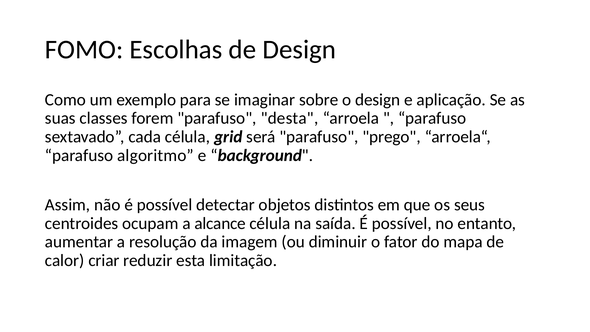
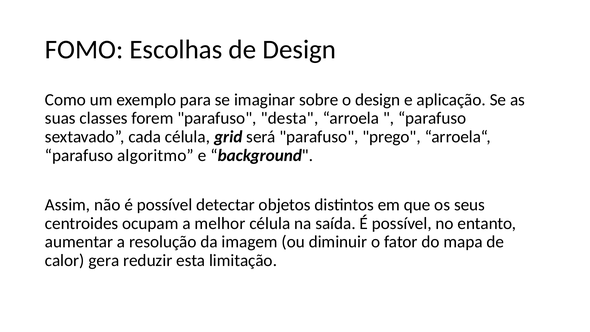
alcance: alcance -> melhor (220, 223)
criar: criar -> gera (104, 260)
